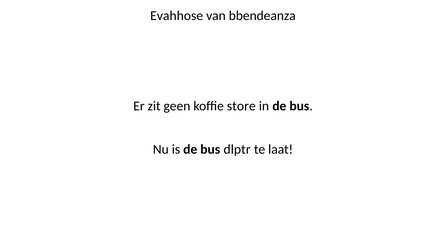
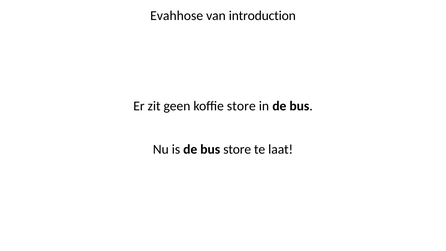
bbendeanza: bbendeanza -> introduction (262, 16)
bus dlptr: dlptr -> store (237, 149)
